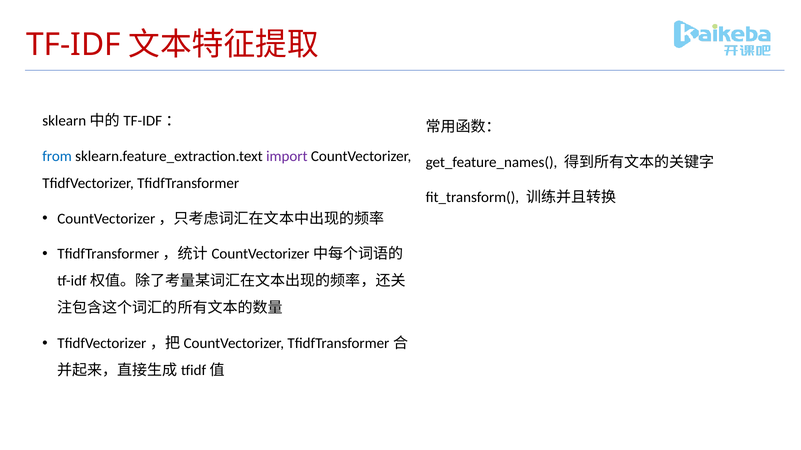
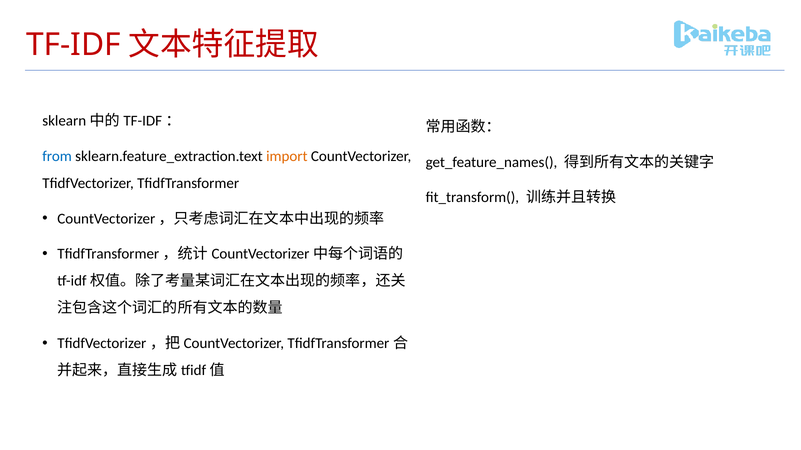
import colour: purple -> orange (287, 157)
